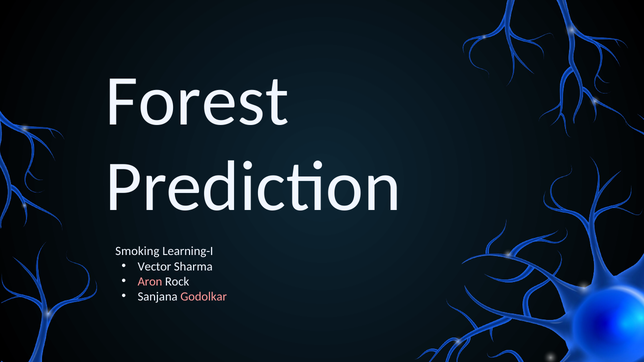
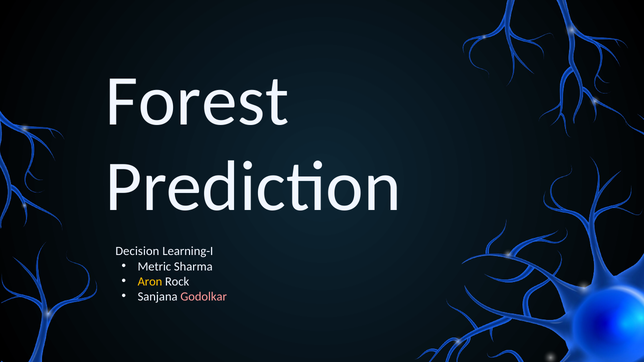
Smoking: Smoking -> Decision (137, 252)
Vector: Vector -> Metric (154, 267)
Aron colour: pink -> yellow (150, 282)
